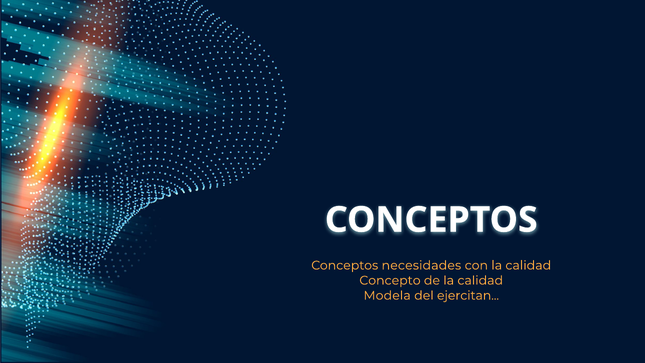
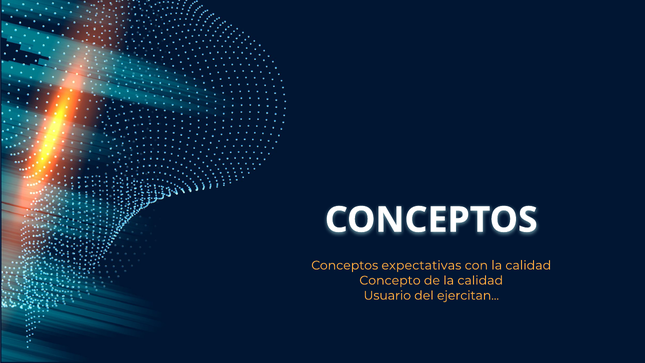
necesidades: necesidades -> expectativas (421, 265)
Modela: Modela -> Usuario (387, 295)
